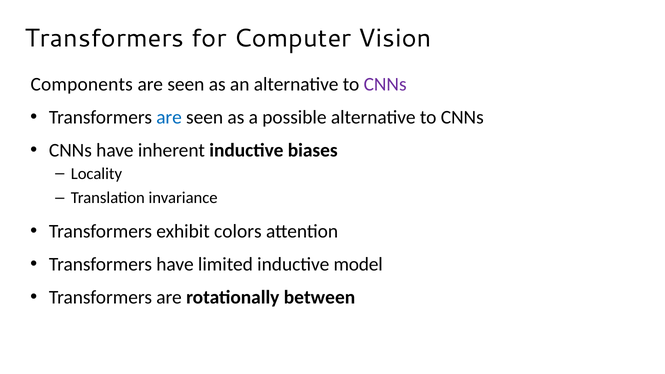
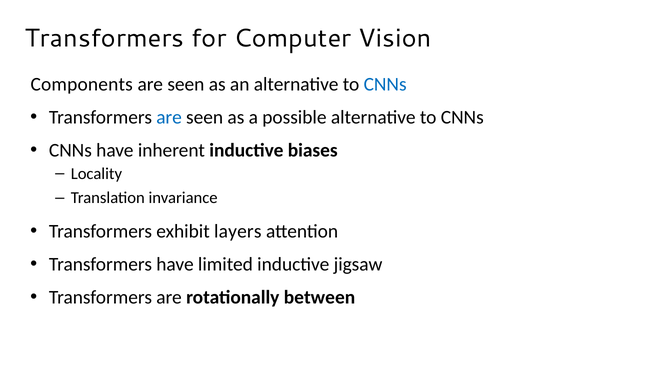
CNNs colour: purple -> blue (385, 85)
colors: colors -> layers (238, 232)
model: model -> jigsaw (358, 264)
